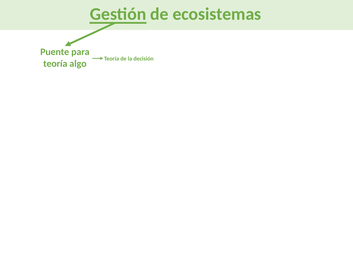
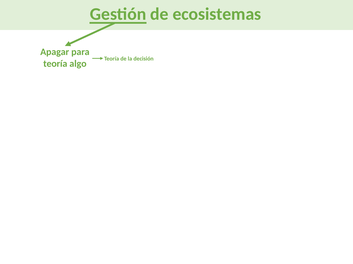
Puente: Puente -> Apagar (55, 52)
